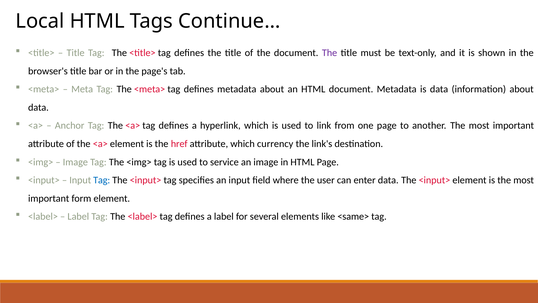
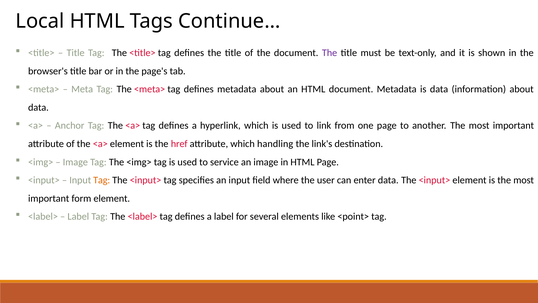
currency: currency -> handling (275, 144)
Tag colour: blue -> orange (102, 180)
<same>: <same> -> <point> (353, 216)
